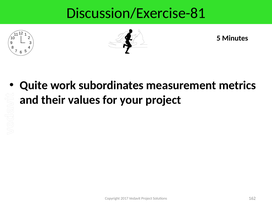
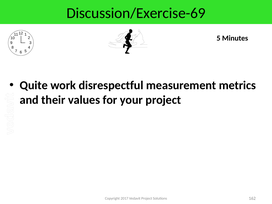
Discussion/Exercise-81: Discussion/Exercise-81 -> Discussion/Exercise-69 (136, 13)
subordinates: subordinates -> disrespectful (111, 85)
